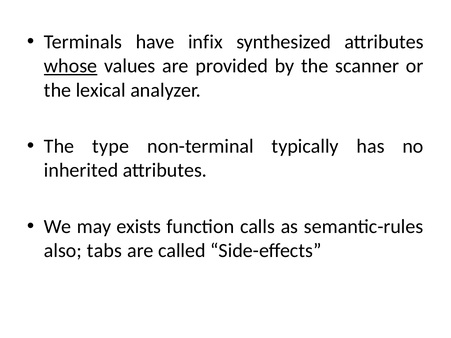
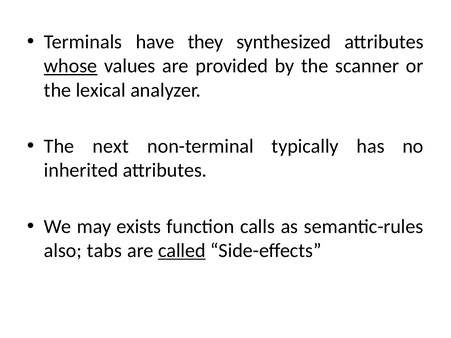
infix: infix -> they (205, 42)
type: type -> next (111, 146)
called underline: none -> present (182, 251)
